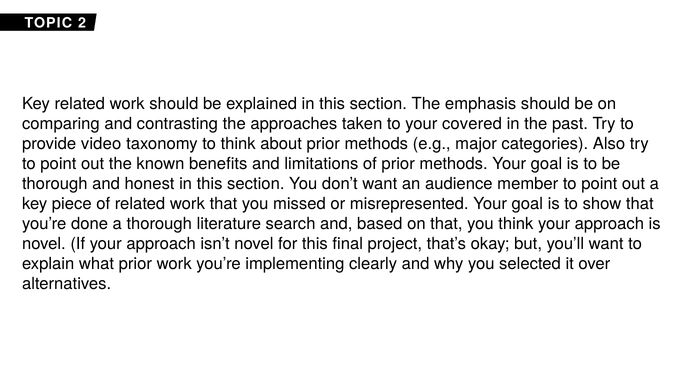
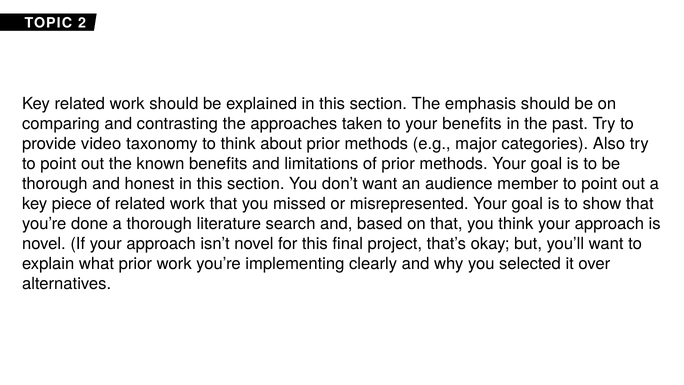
your covered: covered -> benefits (472, 124)
